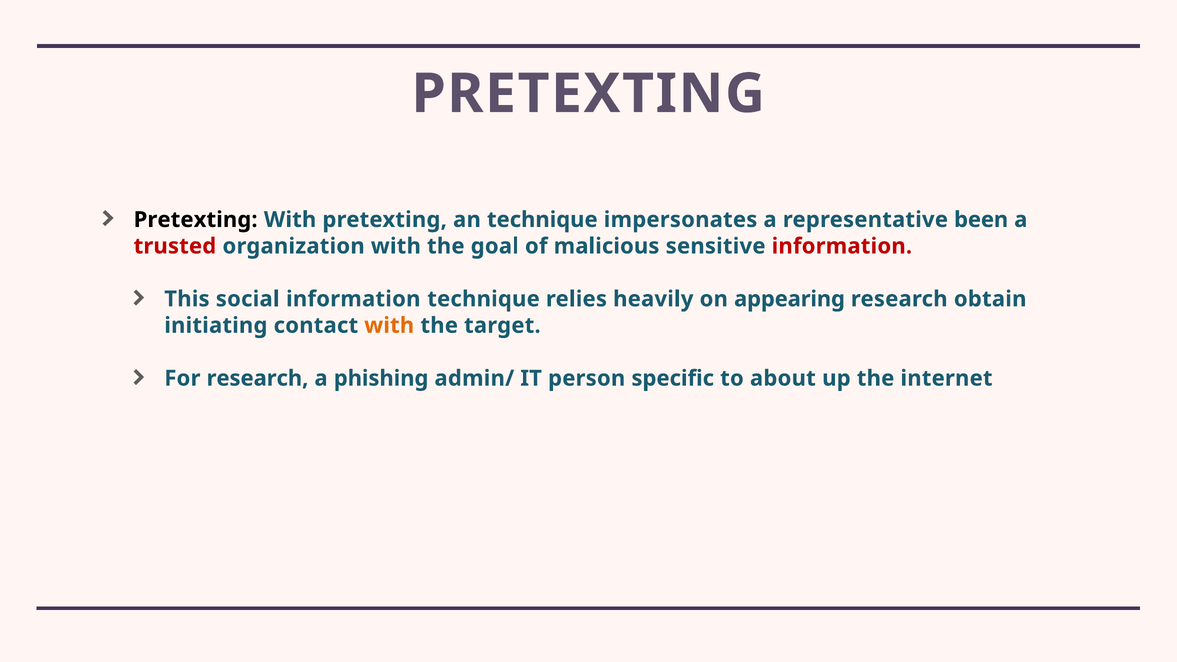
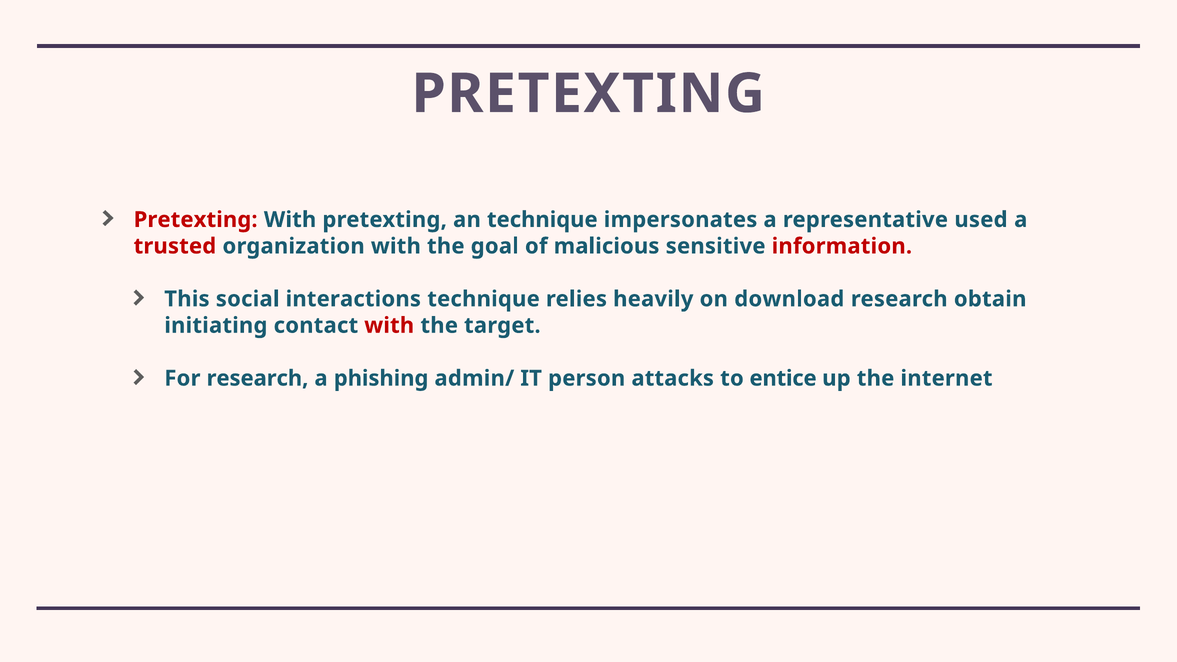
Pretexting colour: black -> red (196, 220)
been: been -> used (981, 220)
social information: information -> interactions (353, 299)
appearing: appearing -> download (789, 299)
with colour: orange -> red (389, 326)
specific: specific -> attacks (673, 378)
about: about -> entice (783, 378)
